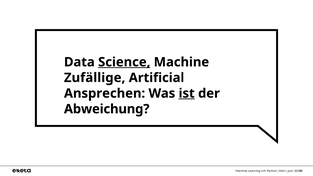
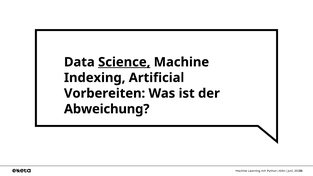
Zufällige: Zufällige -> Indexing (95, 78)
Ansprechen: Ansprechen -> Vorbereiten (105, 93)
ist underline: present -> none (187, 93)
